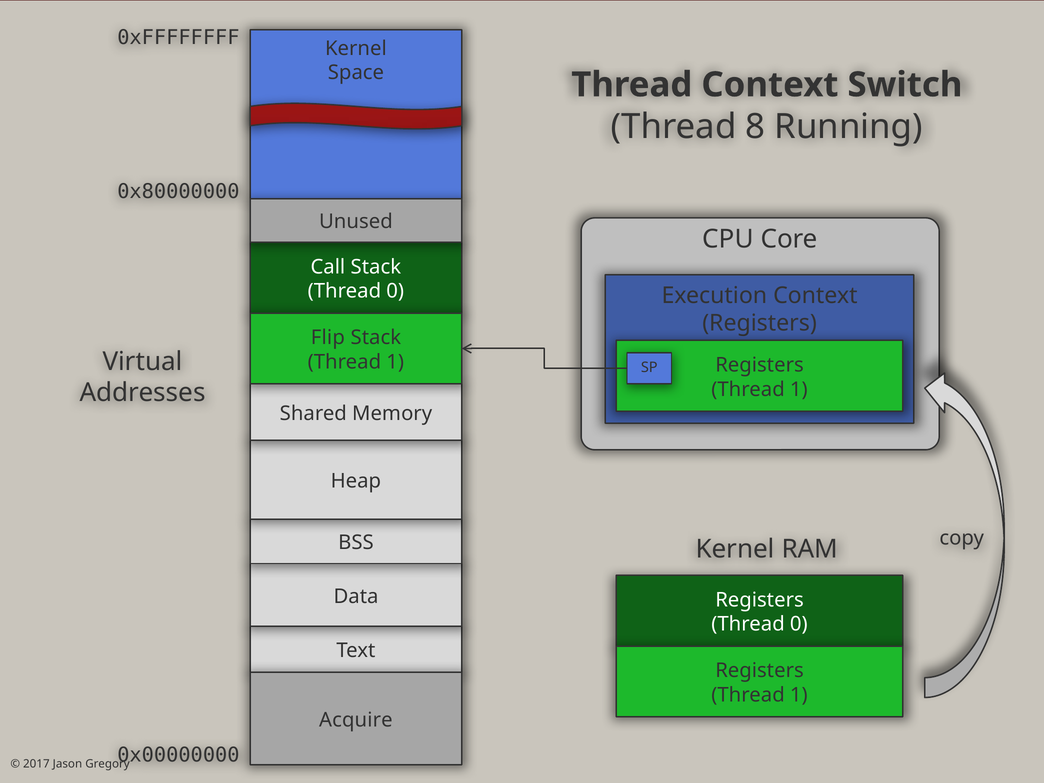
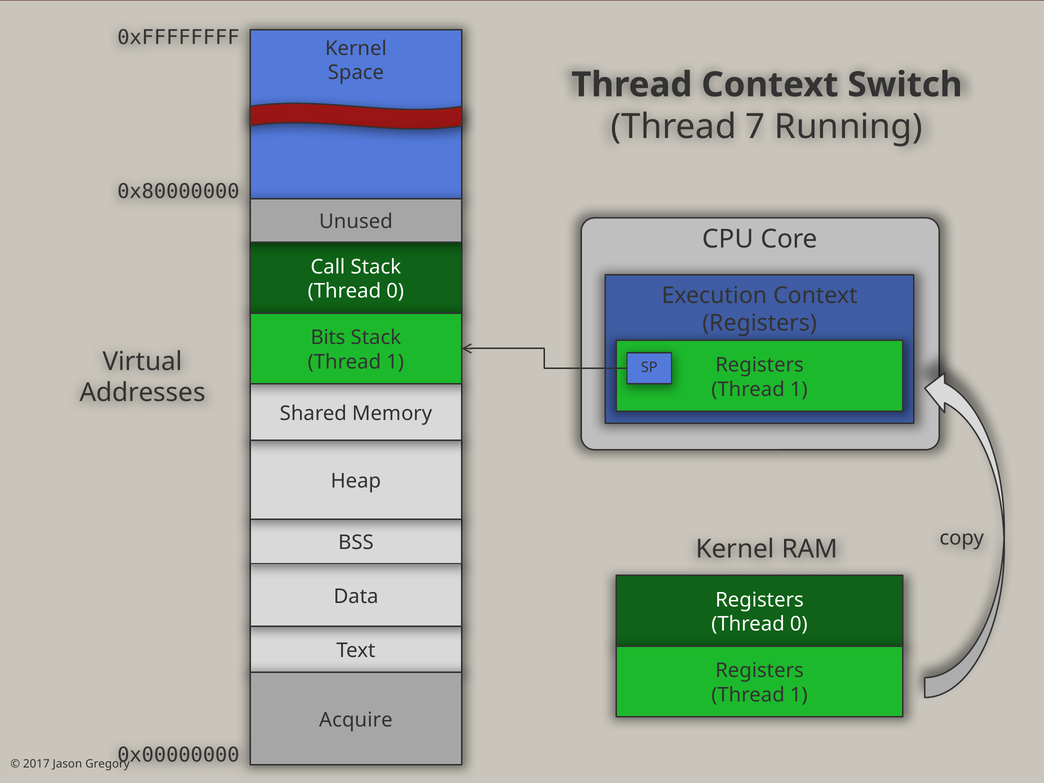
8: 8 -> 7 (755, 127)
Flip: Flip -> Bits (328, 338)
